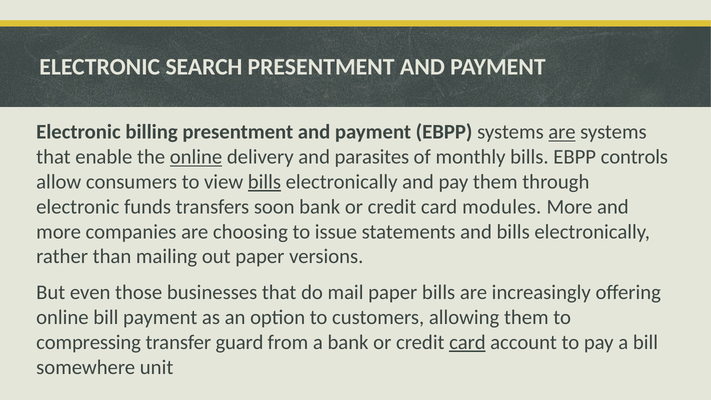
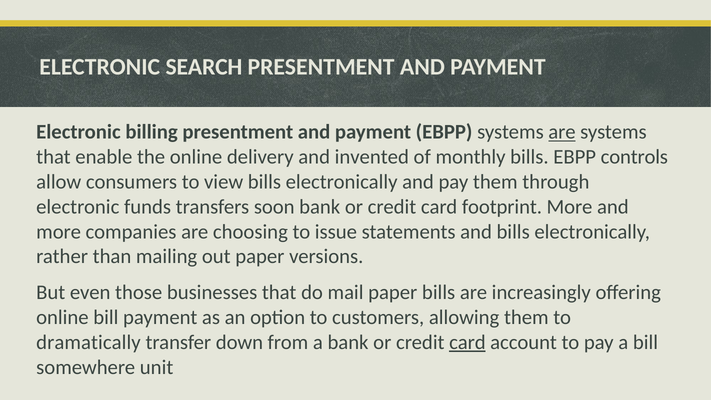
online underline: present -> none (196, 157)
parasites: parasites -> invented (372, 157)
bills underline: present -> none (264, 182)
modules: modules -> footprint (502, 207)
compressing: compressing -> dramatically (88, 342)
guard: guard -> down (239, 342)
